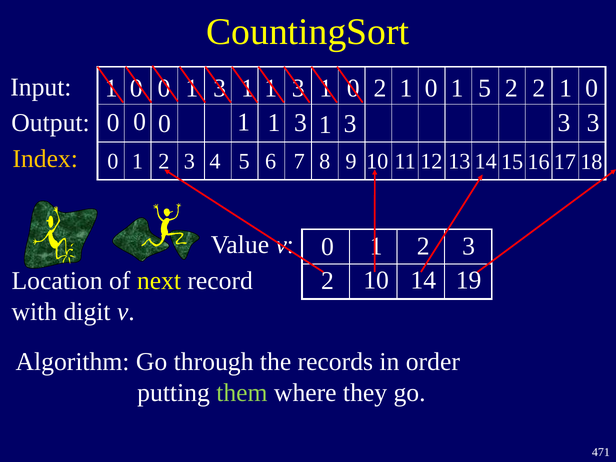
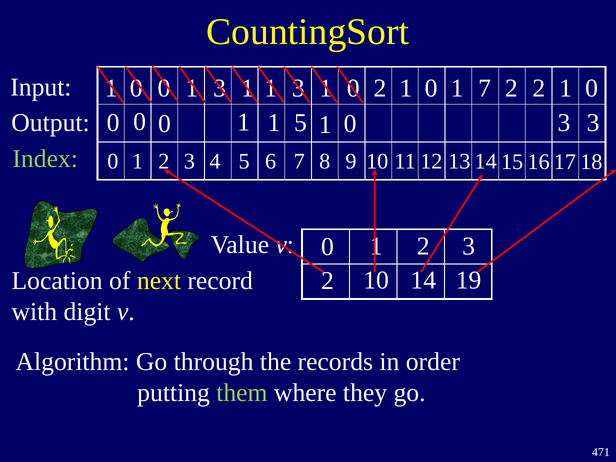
1 5: 5 -> 7 (485, 88)
0 0 3: 3 -> 5 (300, 123)
3: 3 -> 0 (350, 124)
Index colour: yellow -> light green (45, 159)
